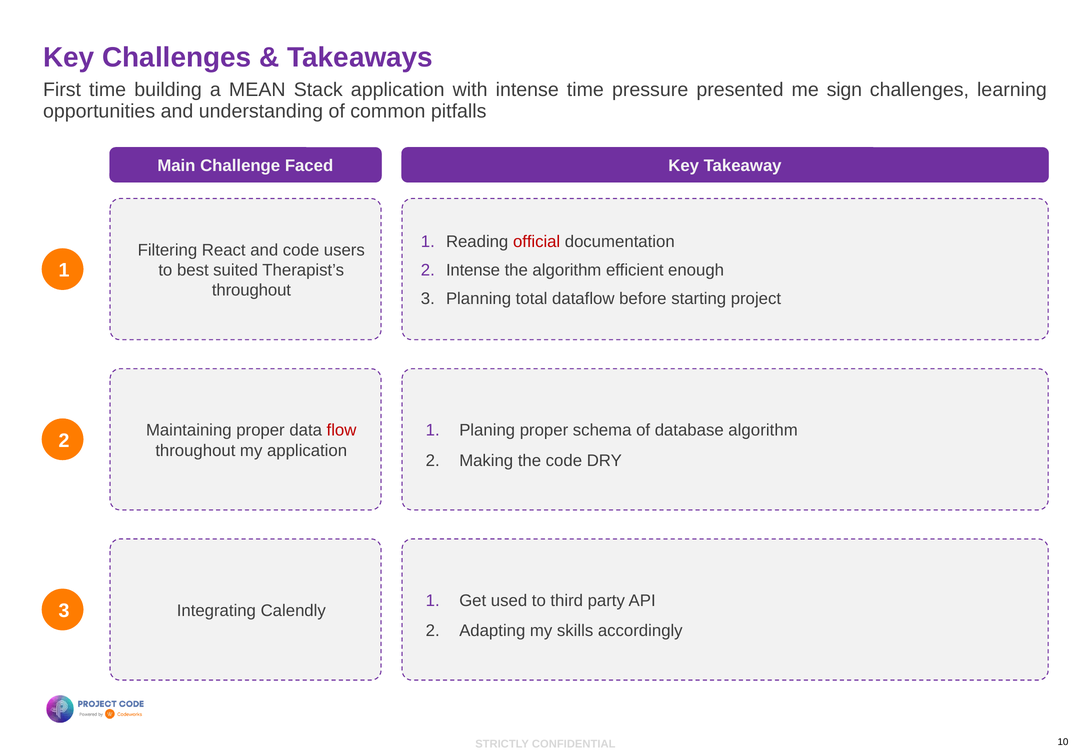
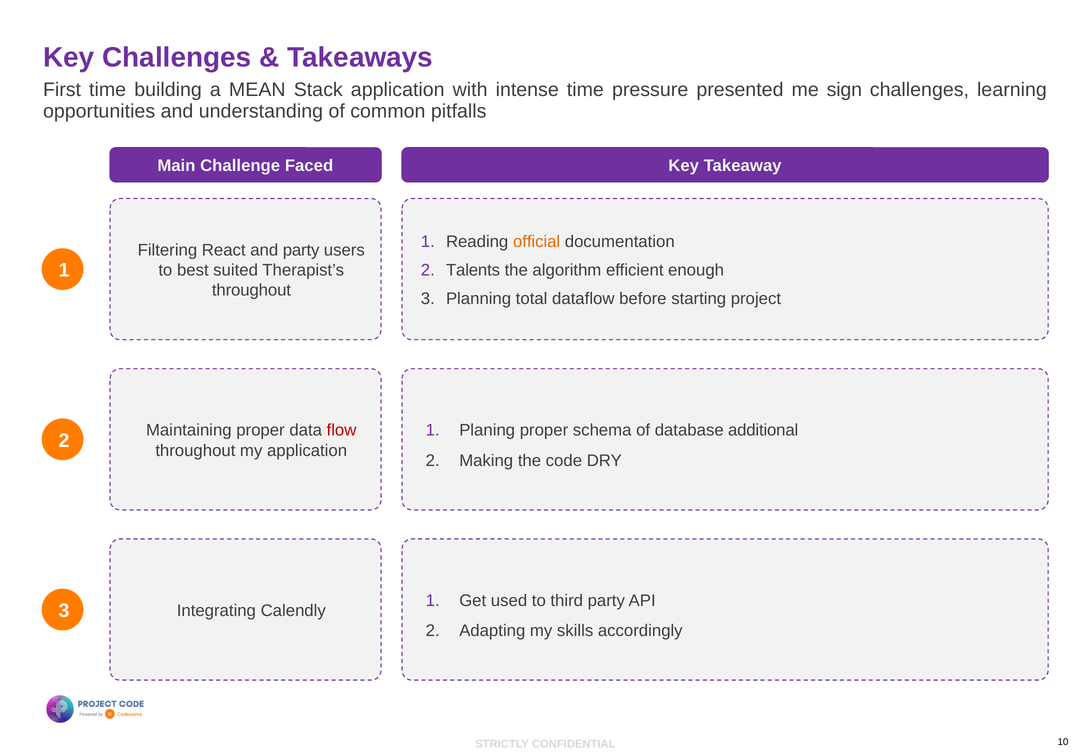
official colour: red -> orange (537, 242)
and code: code -> party (301, 250)
2 Intense: Intense -> Talents (473, 270)
database algorithm: algorithm -> additional (763, 431)
